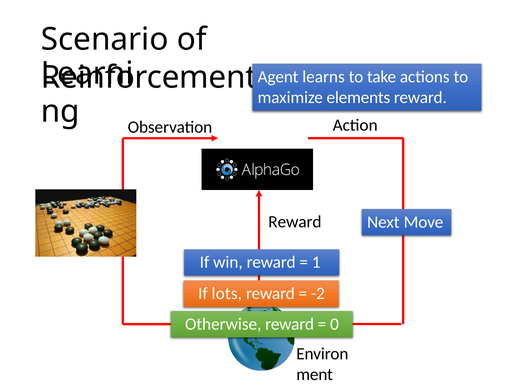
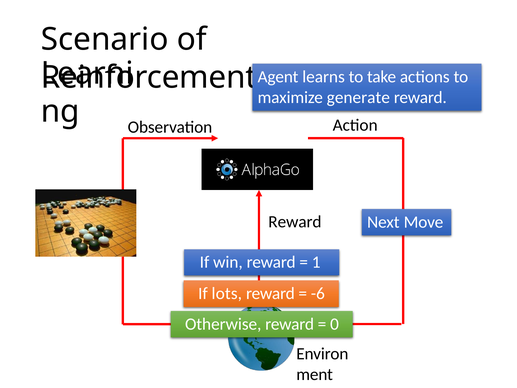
elements: elements -> generate (358, 97)
-2: -2 -> -6 (318, 293)
